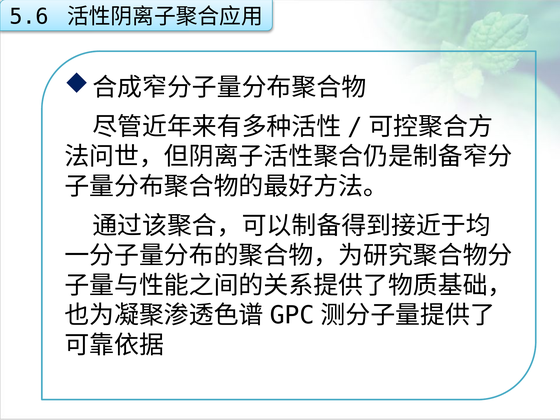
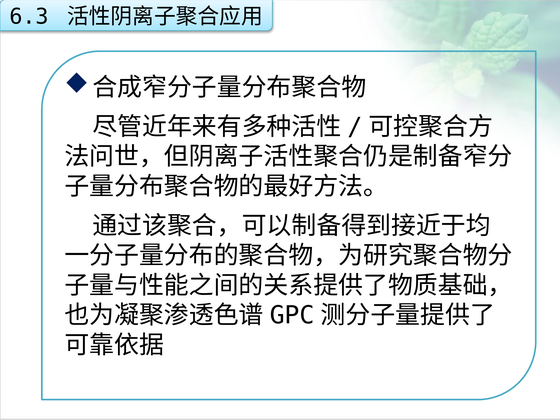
5.6: 5.6 -> 6.3 (29, 17)
